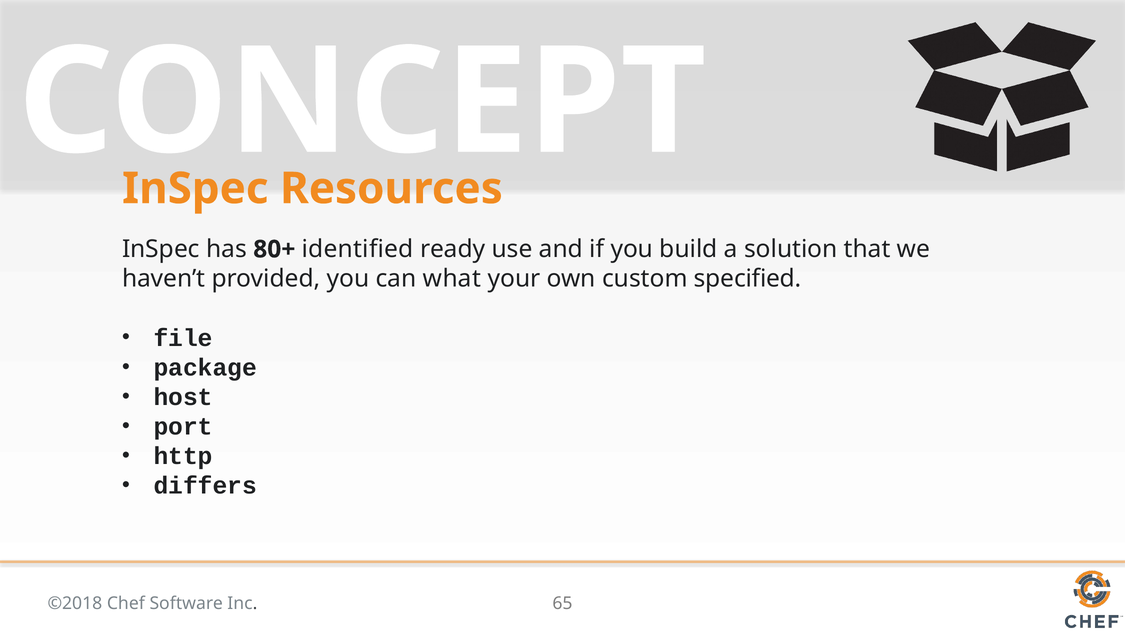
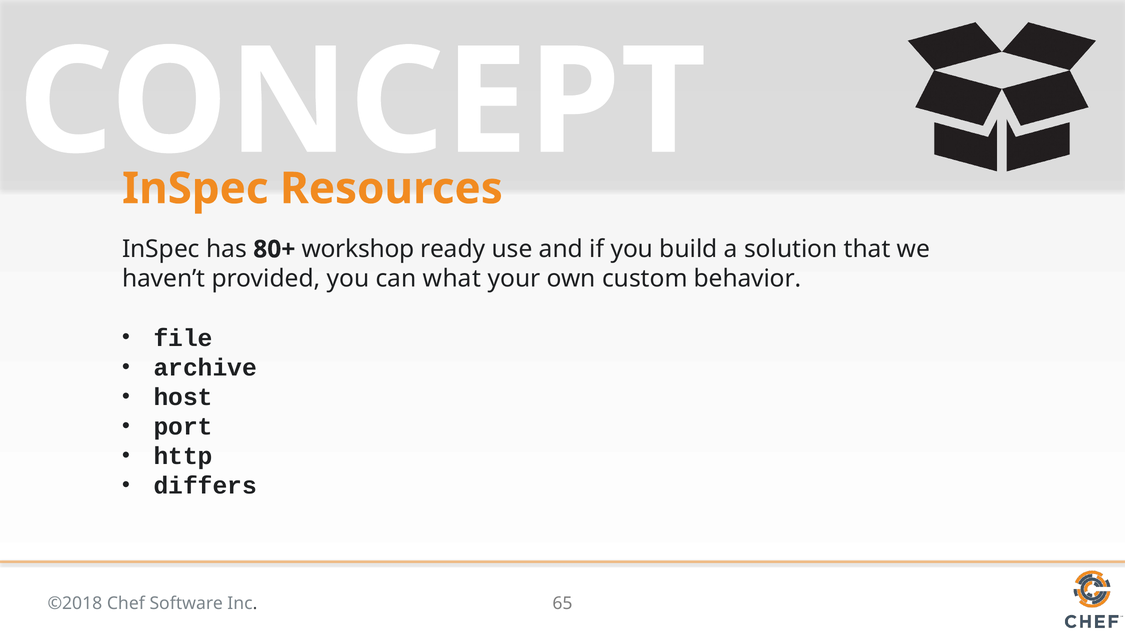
identified: identified -> workshop (358, 249)
specified: specified -> behavior (748, 279)
package: package -> archive (205, 367)
